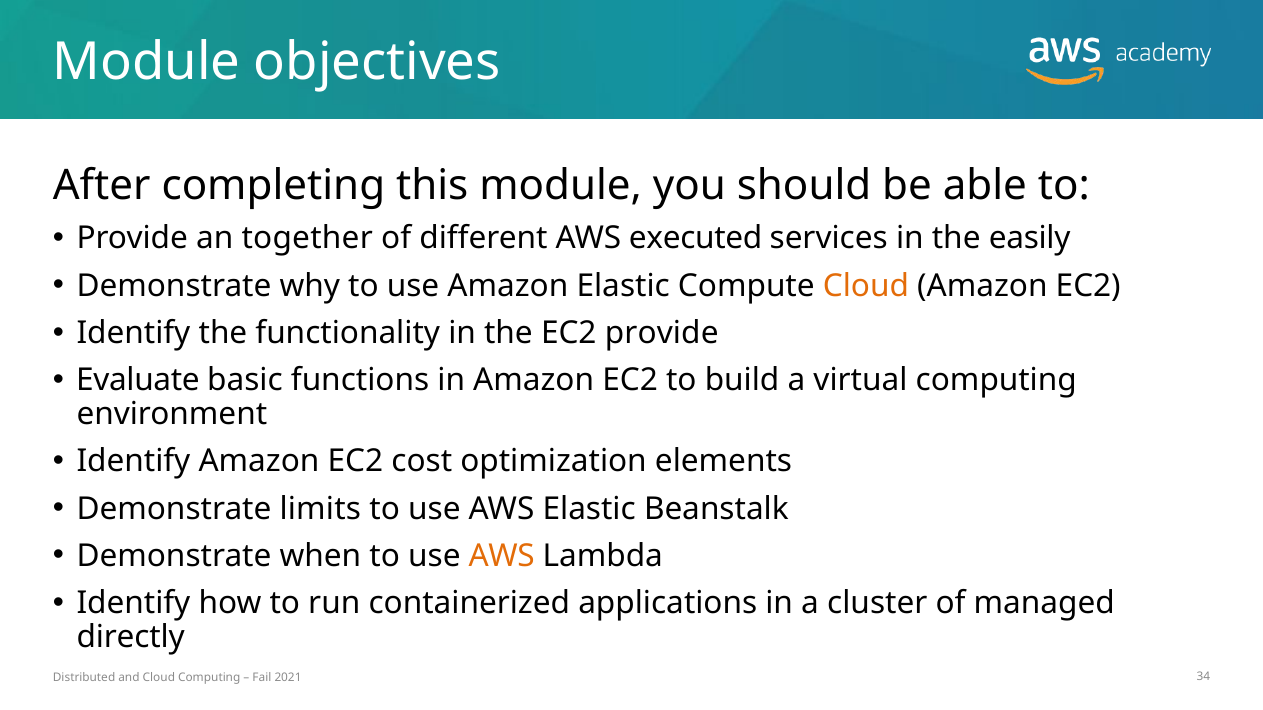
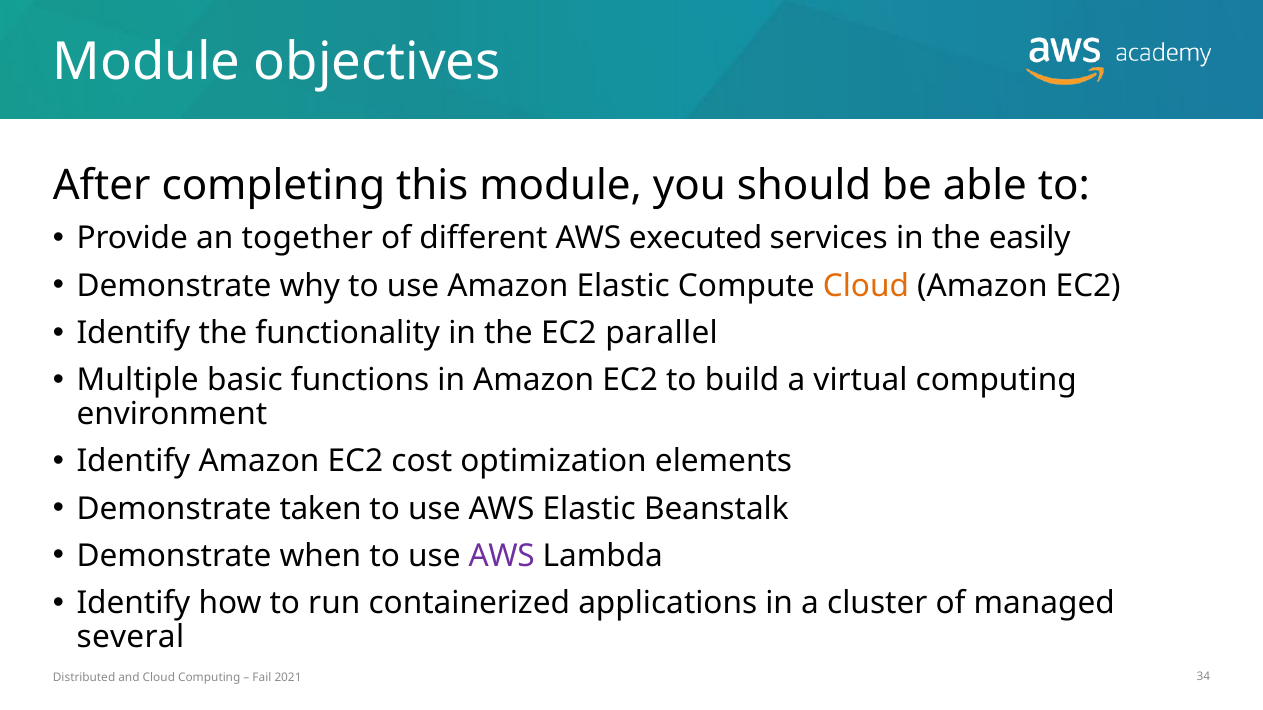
EC2 provide: provide -> parallel (662, 333)
Evaluate: Evaluate -> Multiple (138, 380)
limits: limits -> taken (321, 509)
AWS colour: orange -> purple (502, 556)
directly: directly -> several (130, 638)
